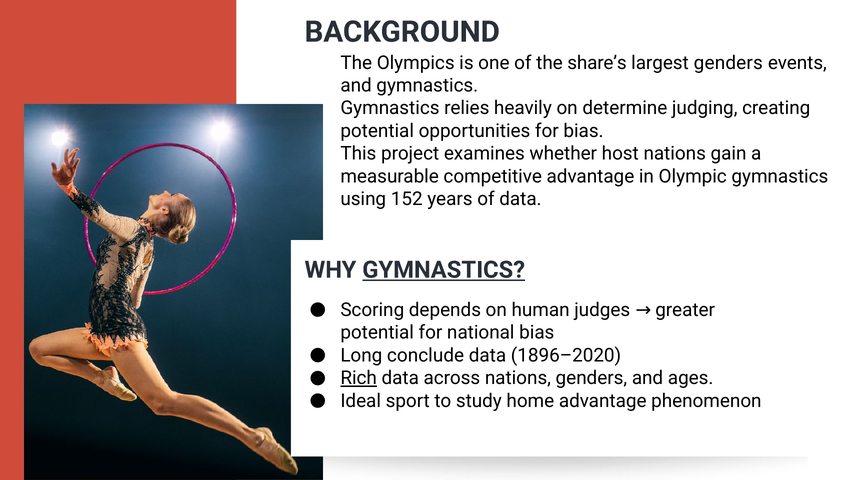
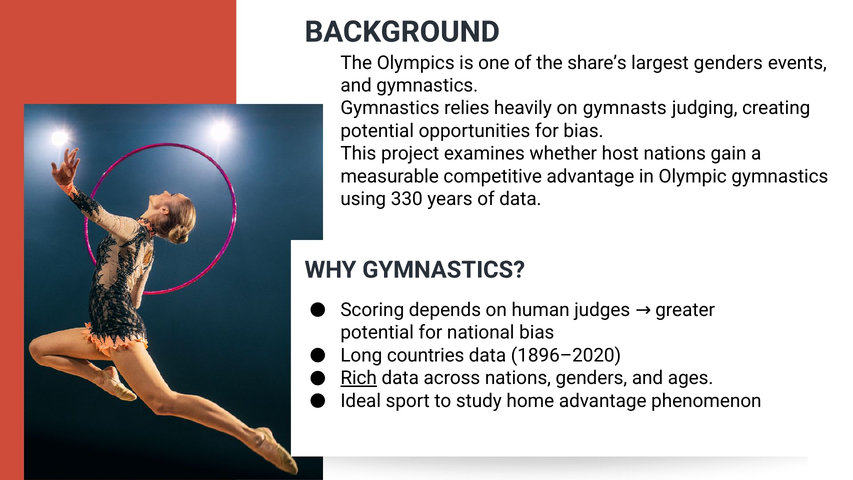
determine: determine -> gymnasts (625, 108)
152: 152 -> 330 (407, 199)
GYMNASTICS underline: present -> none (444, 270)
conclude: conclude -> countries (426, 355)
